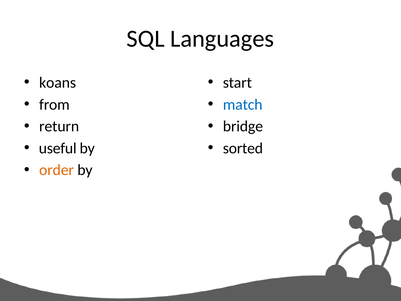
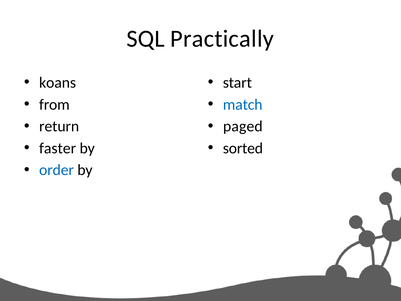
Languages: Languages -> Practically (222, 39)
bridge: bridge -> paged (243, 126)
useful: useful -> faster (58, 148)
order colour: orange -> blue (57, 170)
